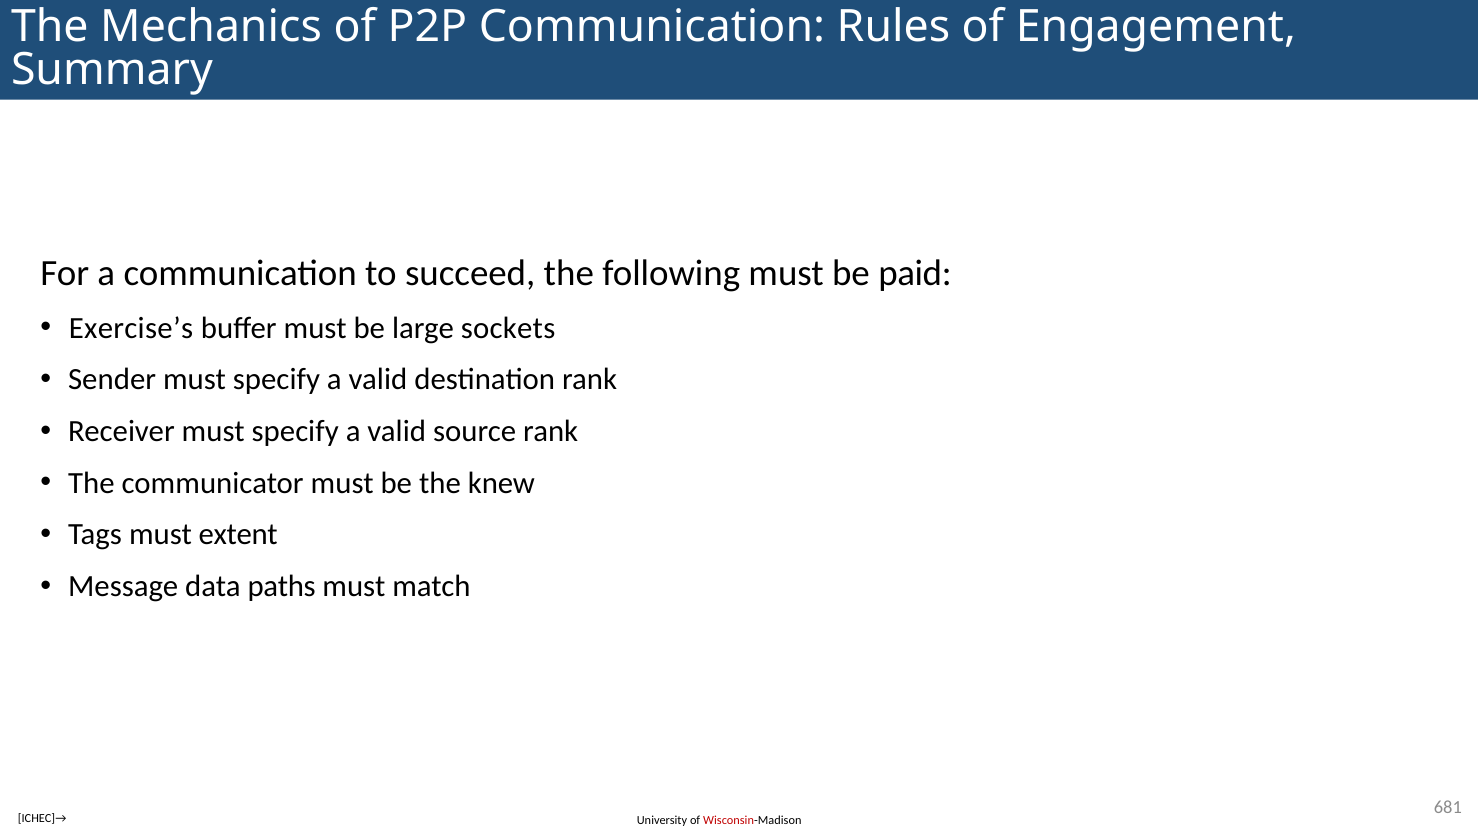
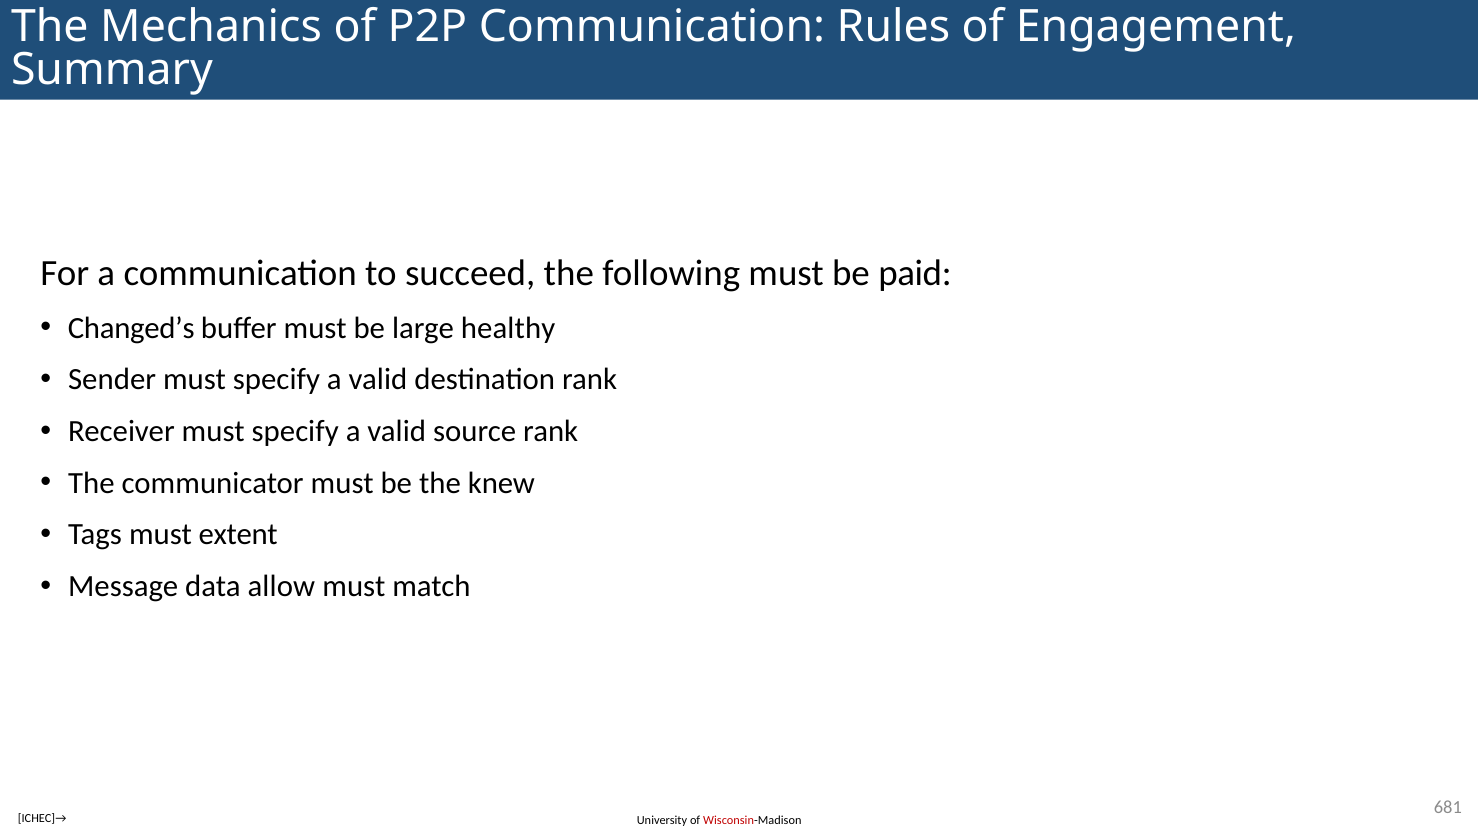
Exercise’s: Exercise’s -> Changed’s (131, 328)
sockets: sockets -> healthy (508, 328)
paths: paths -> allow (281, 587)
